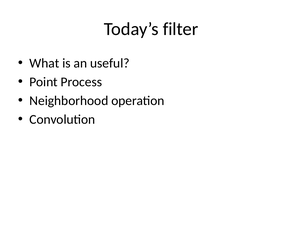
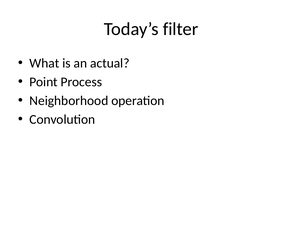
useful: useful -> actual (110, 63)
